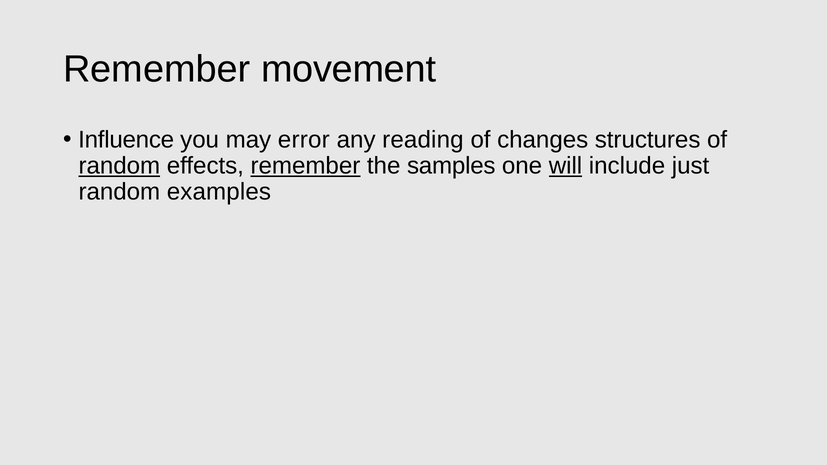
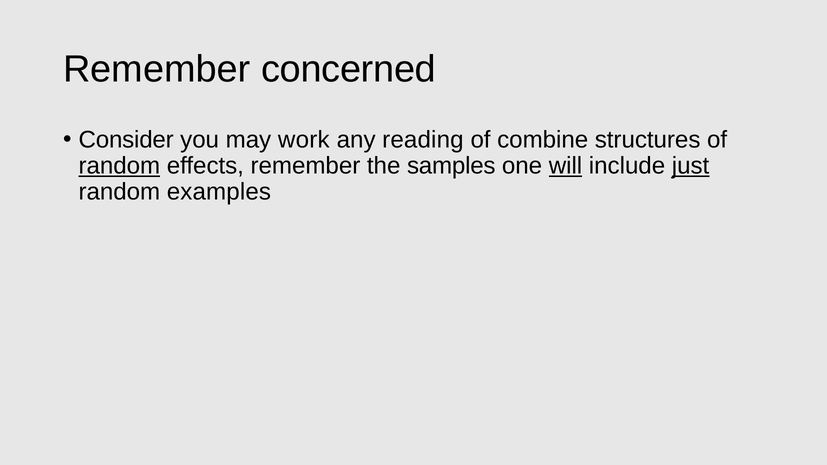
movement: movement -> concerned (349, 69)
Influence: Influence -> Consider (126, 140)
error: error -> work (304, 140)
changes: changes -> combine (543, 140)
remember underline: present -> none (305, 166)
just underline: none -> present (691, 166)
